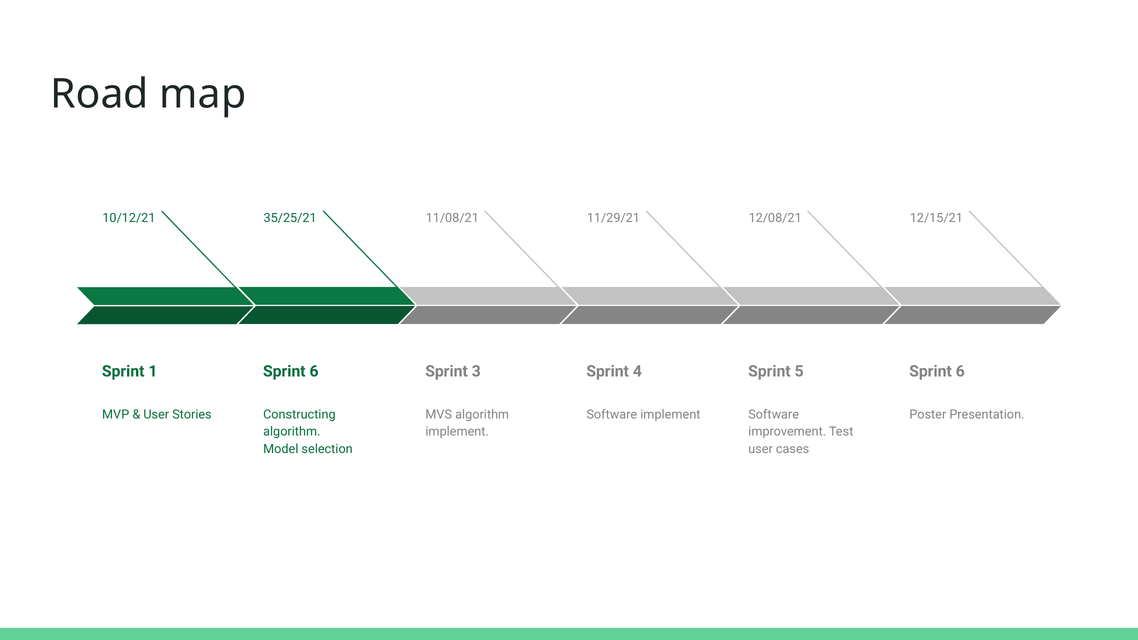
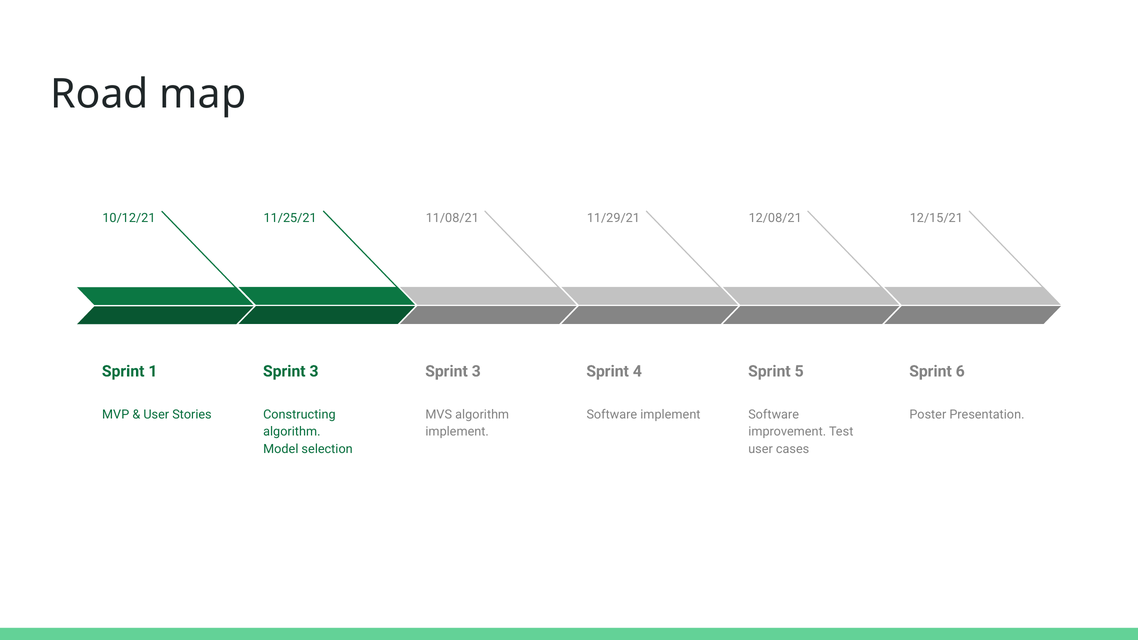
35/25/21: 35/25/21 -> 11/25/21 (290, 218)
6: 6 -> 3 (314, 371)
